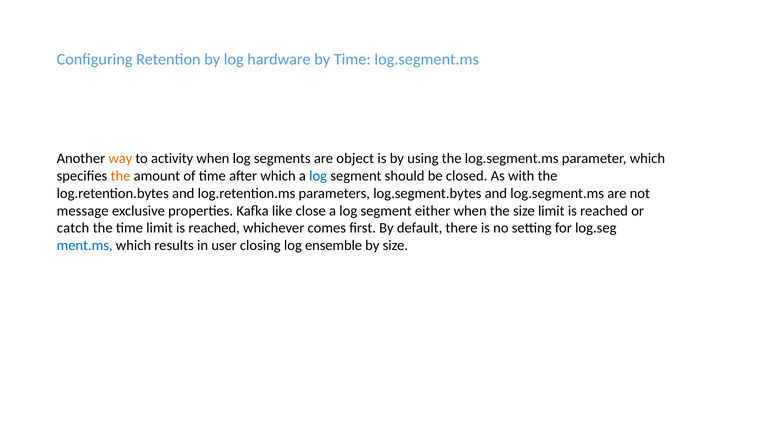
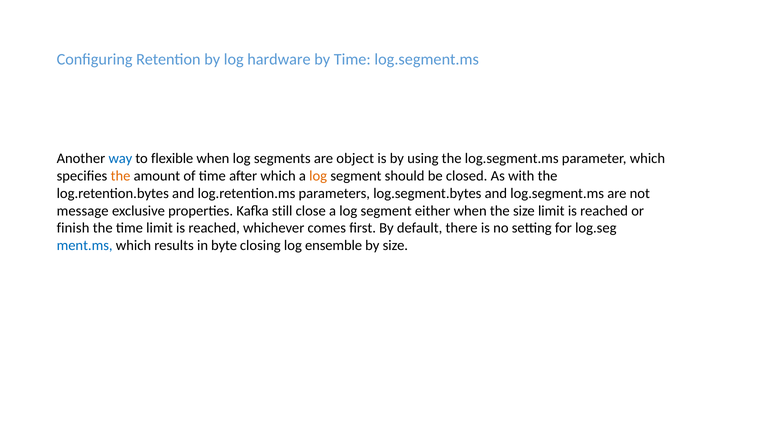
way colour: orange -> blue (120, 158)
activity: activity -> flexible (172, 158)
log colour: blue -> orange (318, 176)
like: like -> still (282, 211)
catch: catch -> finish (73, 229)
user: user -> byte (224, 246)
